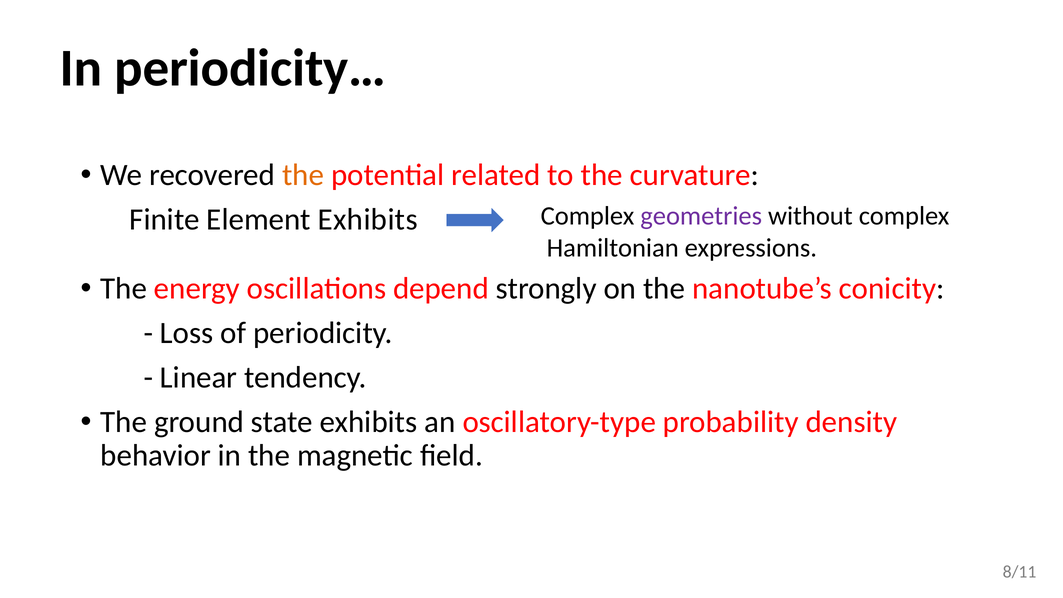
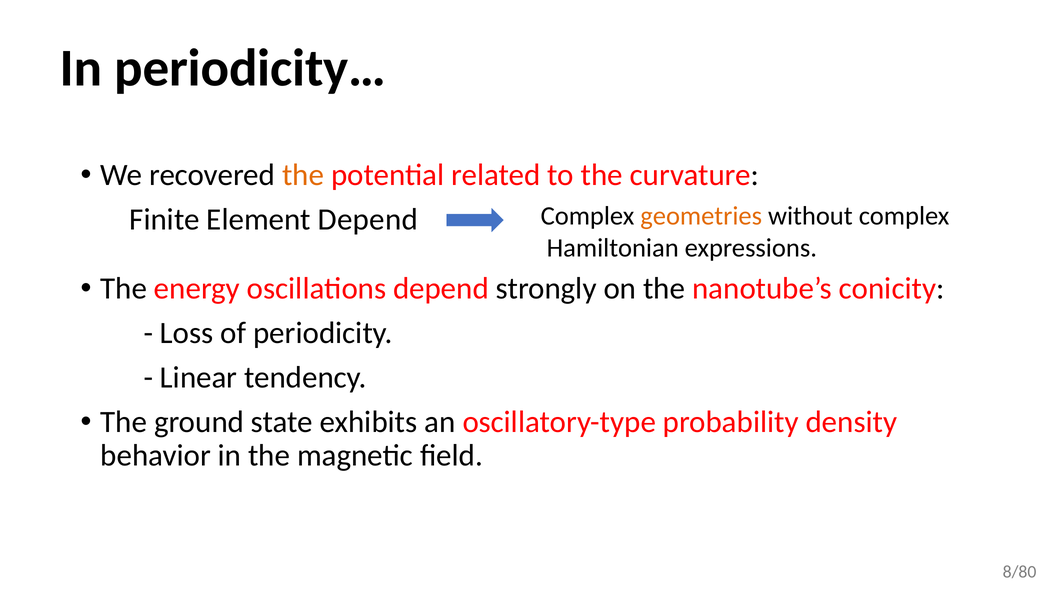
geometries colour: purple -> orange (701, 216)
Element Exhibits: Exhibits -> Depend (368, 220)
8/11: 8/11 -> 8/80 (1020, 572)
